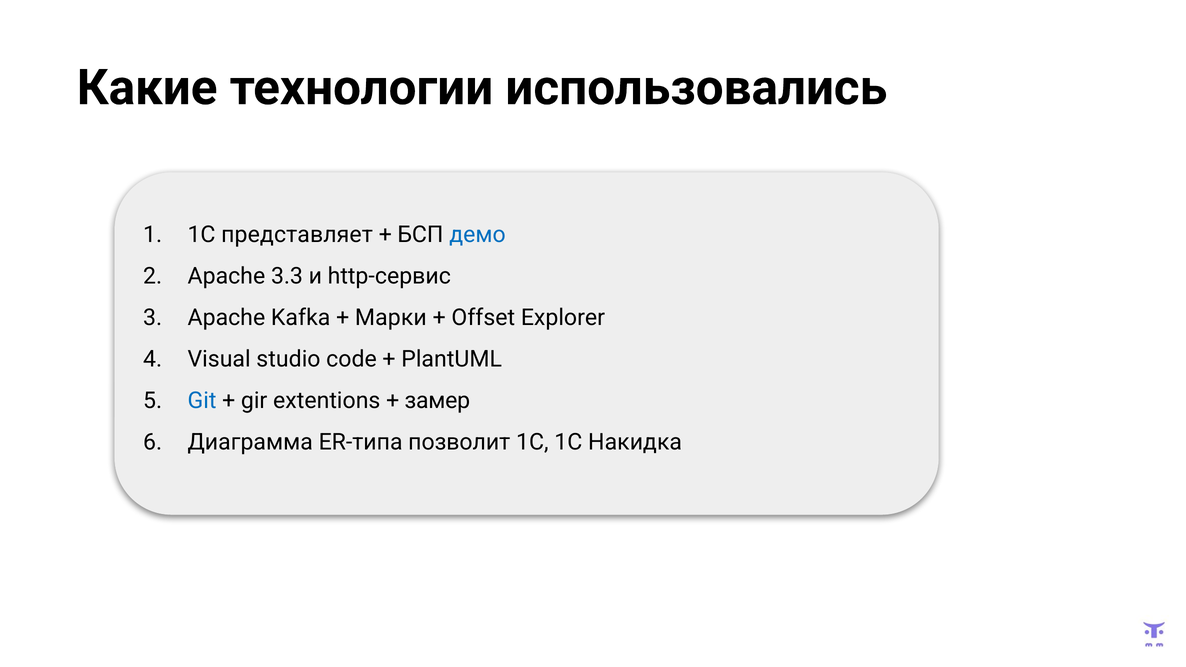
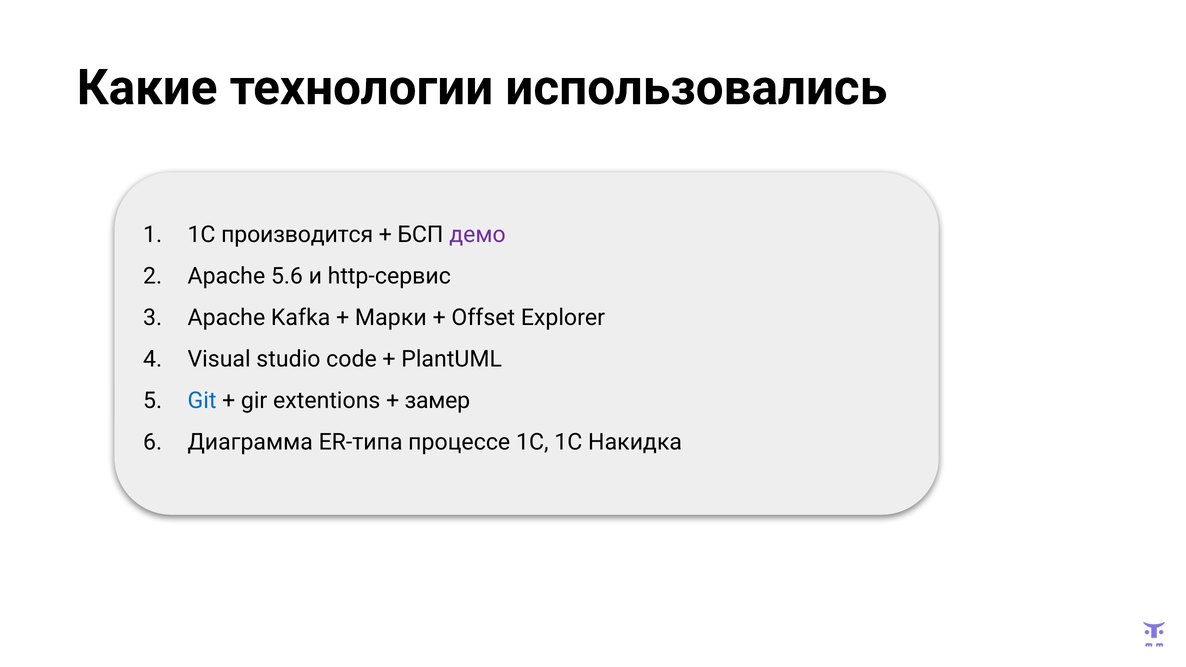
представляет: представляет -> производится (297, 234)
демо colour: blue -> purple (477, 234)
3.3: 3.3 -> 5.6 (287, 276)
позволит: позволит -> процессе (459, 442)
